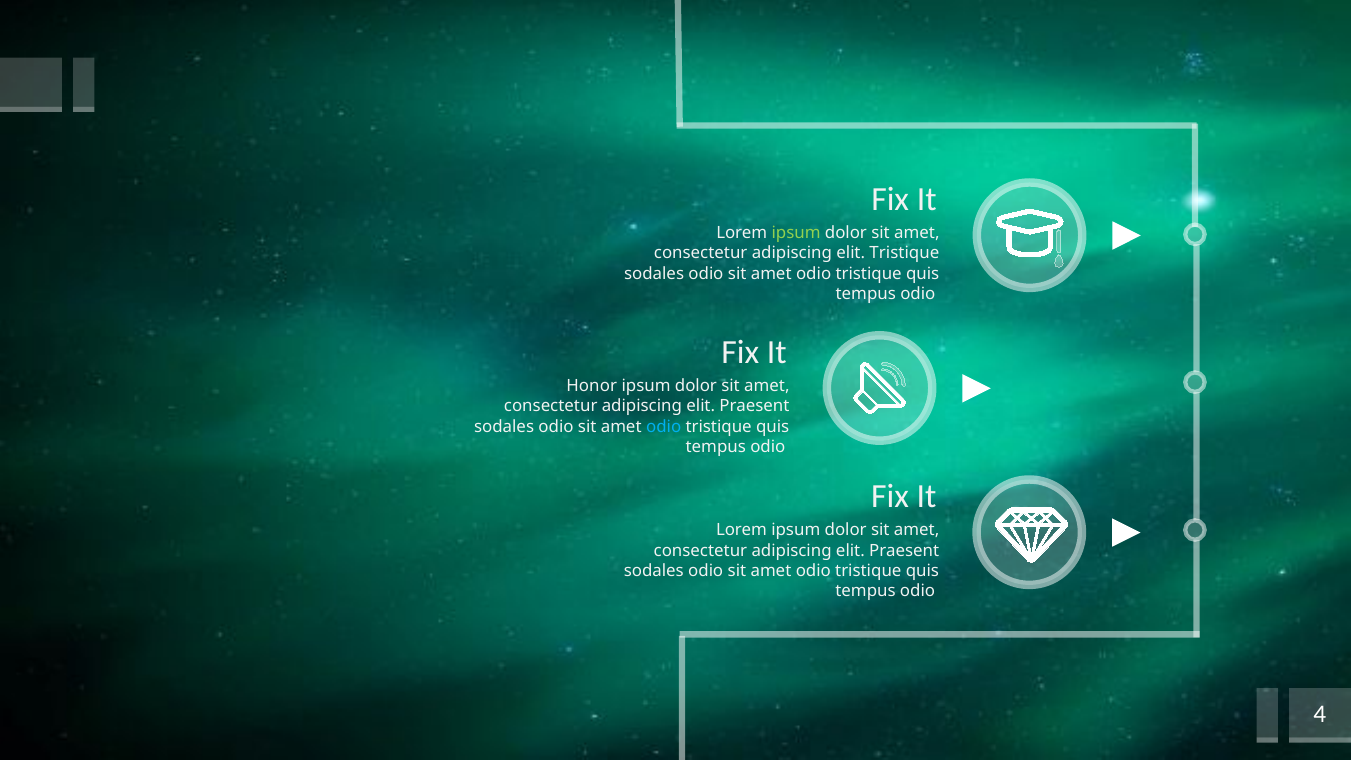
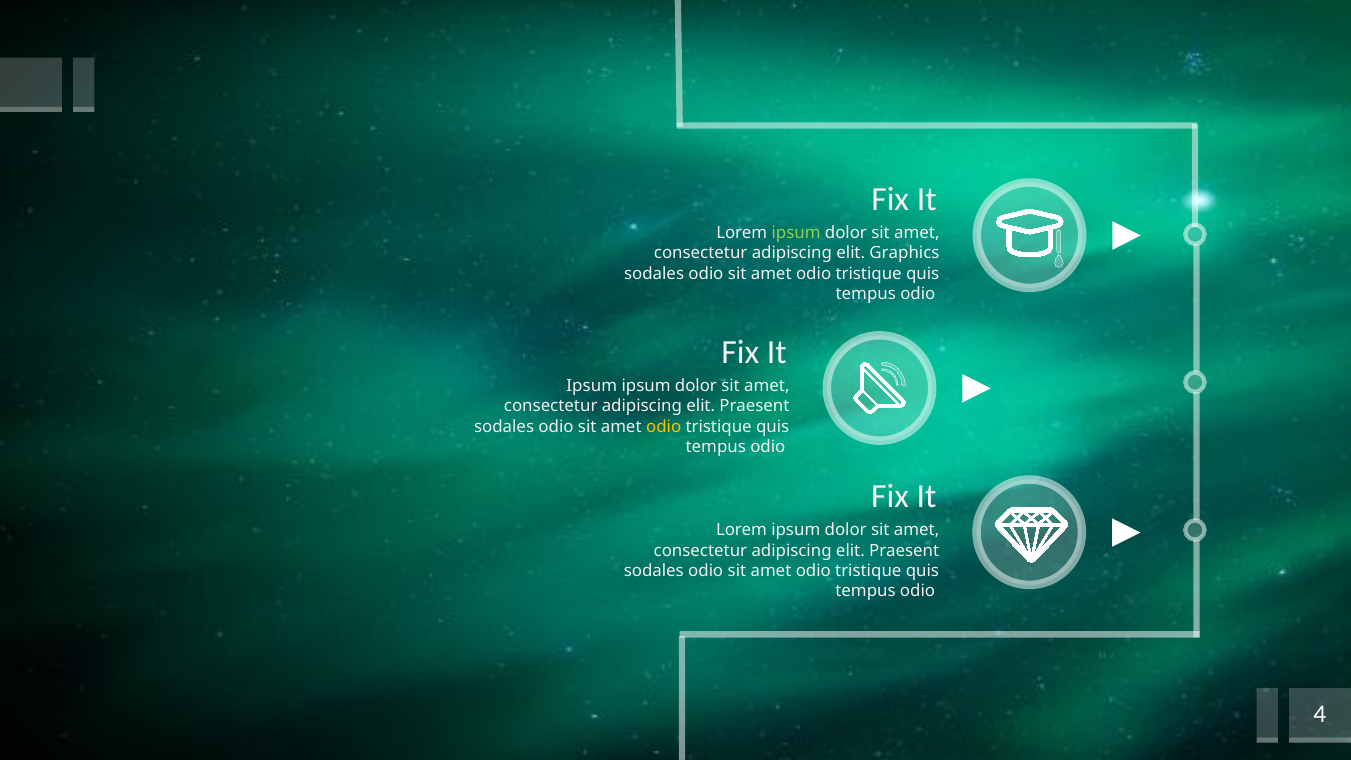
elit Tristique: Tristique -> Graphics (904, 253)
Honor: Honor -> Ipsum (592, 386)
odio colour: light blue -> yellow (664, 426)
